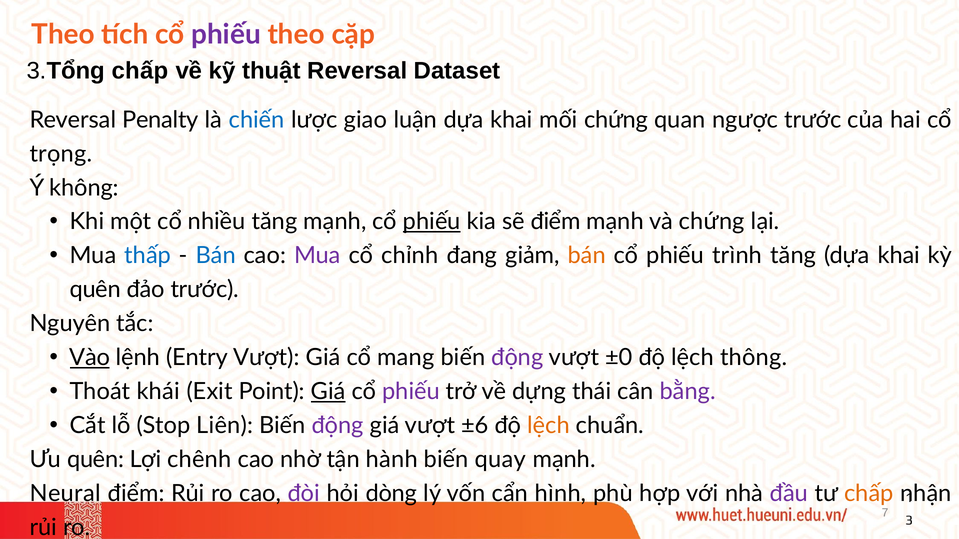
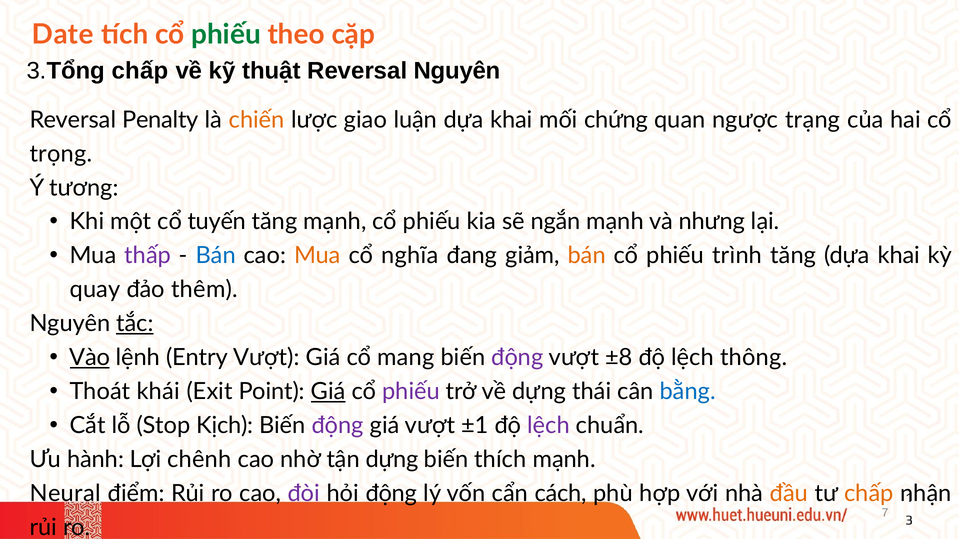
Theo: Theo -> Date (63, 35)
phiếu colour: purple -> green (226, 35)
Reversal Dataset: Dataset -> Nguyên (457, 71)
chiến colour: blue -> orange (257, 120)
ngược trước: trước -> trạng (813, 120)
không: không -> tương (84, 188)
nhiều: nhiều -> tuyến (217, 222)
phiếu underline: present -> none (432, 222)
sẽ điểm: điểm -> ngắn (556, 222)
và chứng: chứng -> nhưng (712, 222)
thấp colour: blue -> purple (148, 256)
Mua colour: purple -> orange (317, 256)
chỉnh: chỉnh -> nghĩa (410, 256)
quên: quên -> quay (95, 290)
đảo trước: trước -> thêm (205, 290)
tắc underline: none -> present (135, 324)
±0: ±0 -> ±8 (619, 358)
bằng colour: purple -> blue (688, 392)
Liên: Liên -> Kịch (225, 426)
±6: ±6 -> ±1 (475, 426)
lệch colour: orange -> purple (549, 426)
Ưu quên: quên -> hành (96, 460)
tận hành: hành -> dựng (392, 460)
quay: quay -> thích (500, 460)
hỏi dòng: dòng -> động (391, 494)
hình: hình -> cách (561, 494)
đầu colour: purple -> orange (789, 494)
